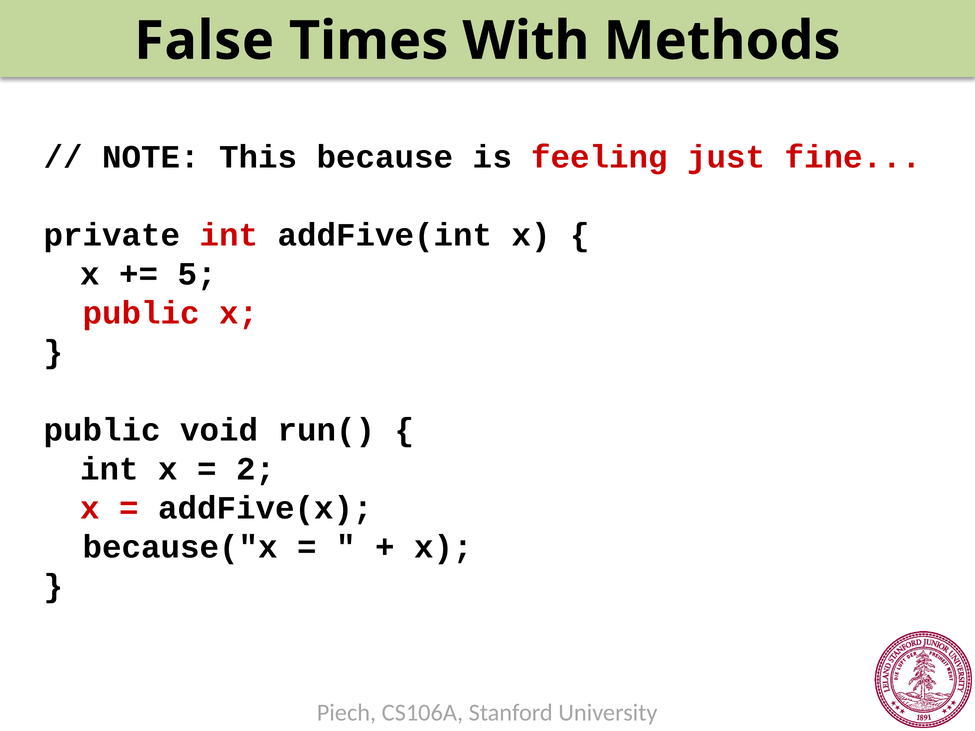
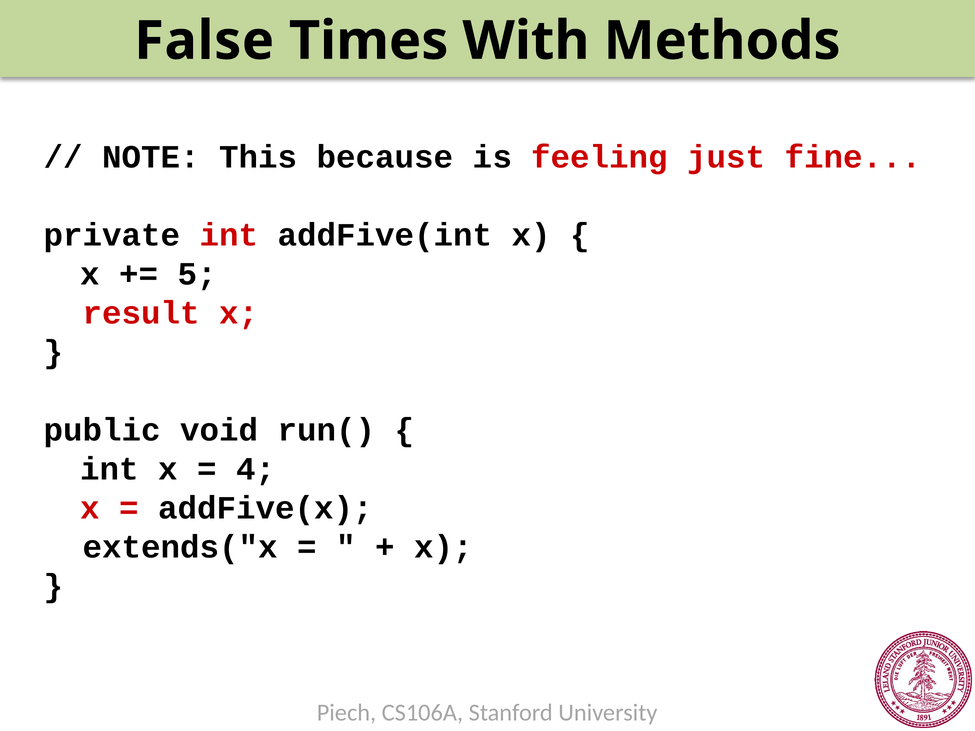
public: public -> result (141, 313)
2: 2 -> 4 (256, 469)
because("x: because("x -> extends("x (180, 547)
